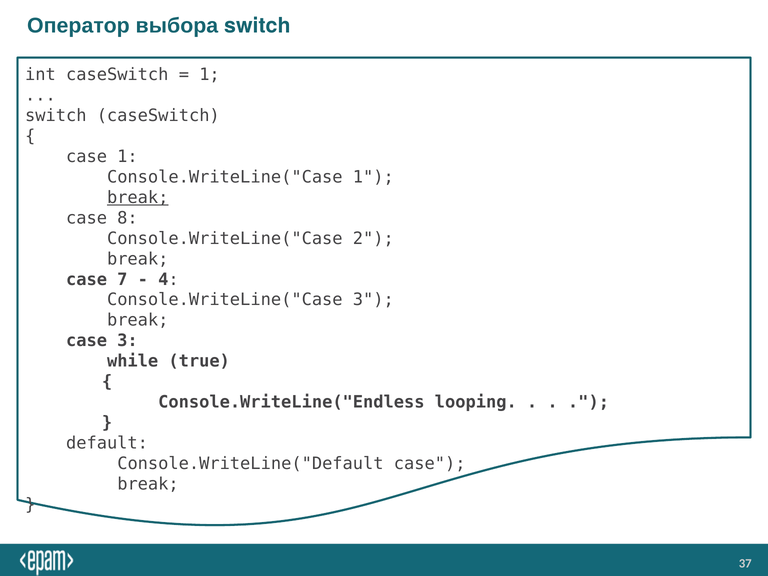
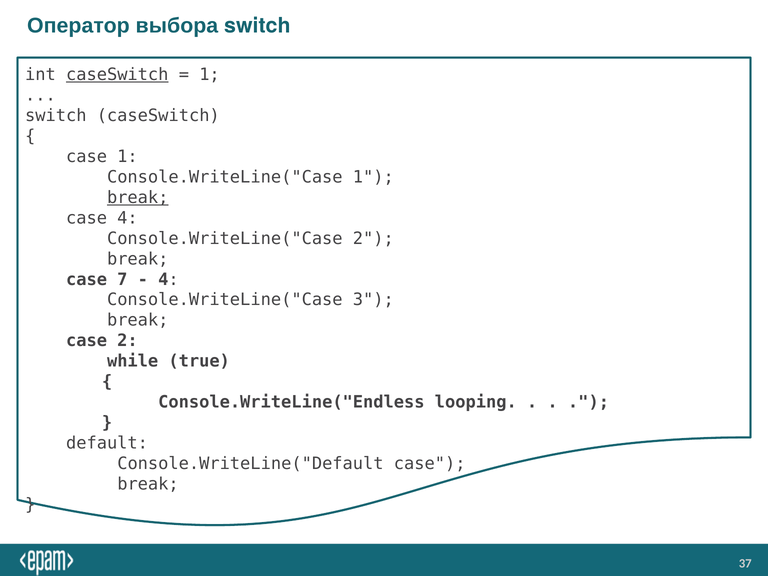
caseSwitch underline: none -> present (117, 75)
case 8: 8 -> 4 (128, 218)
case 3: 3 -> 2 (128, 341)
